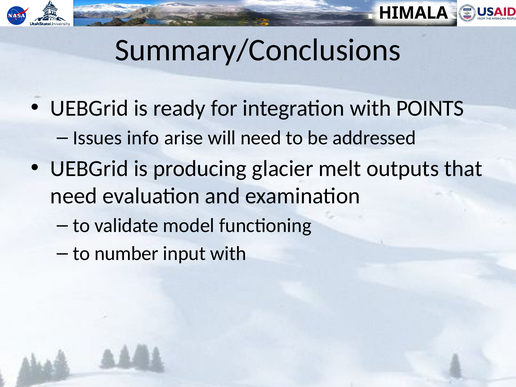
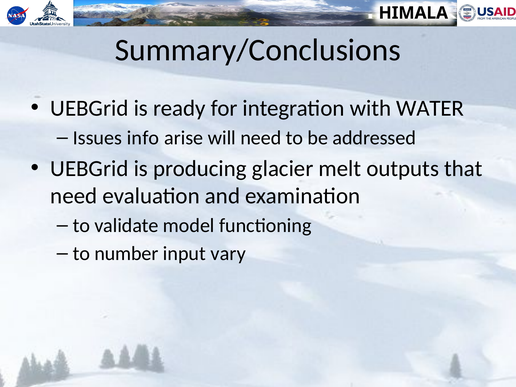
POINTS: POINTS -> WATER (430, 108)
input with: with -> vary (228, 254)
